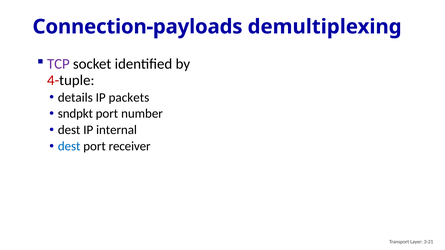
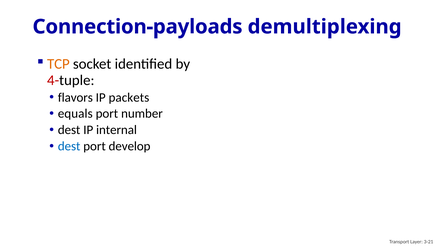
TCP colour: purple -> orange (58, 64)
details: details -> flavors (75, 98)
sndpkt: sndpkt -> equals (75, 114)
receiver: receiver -> develop (130, 146)
